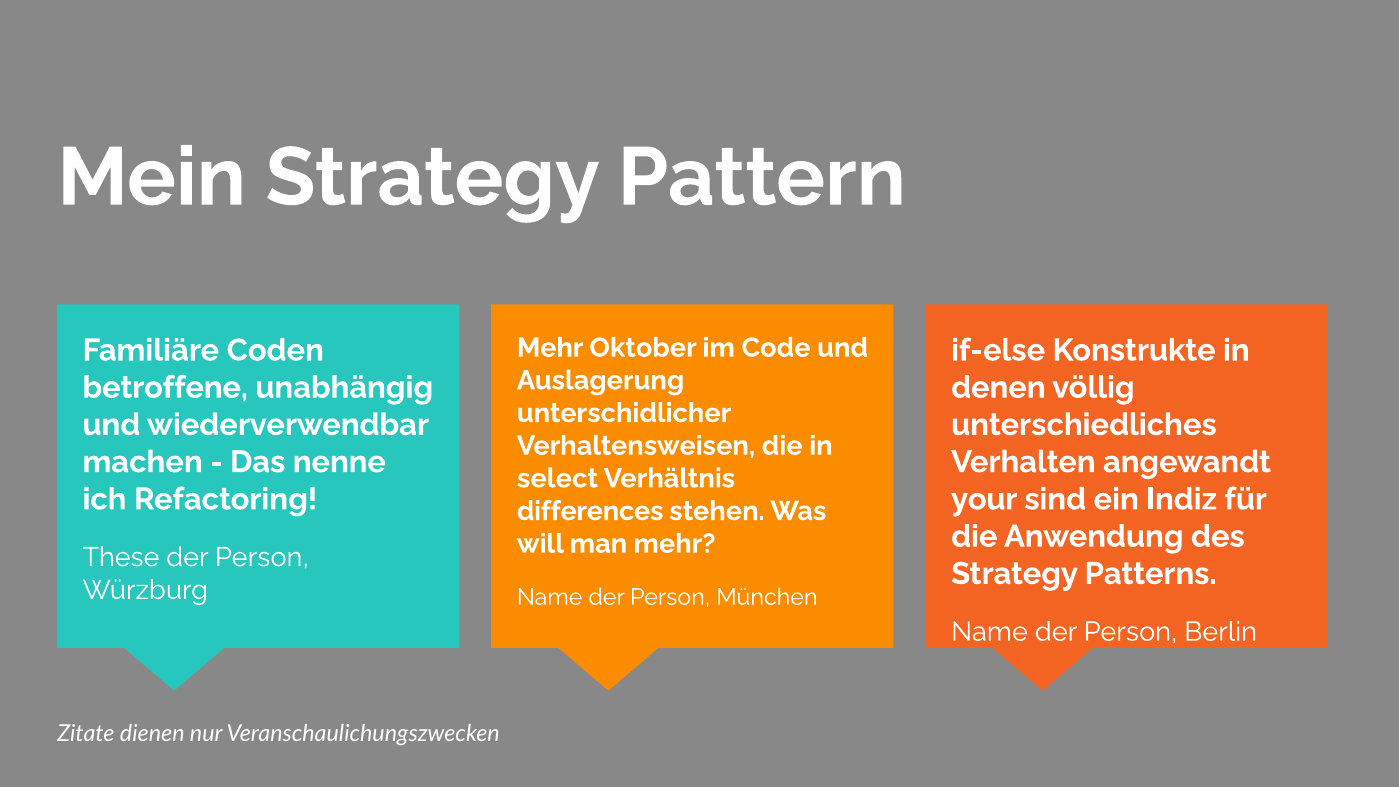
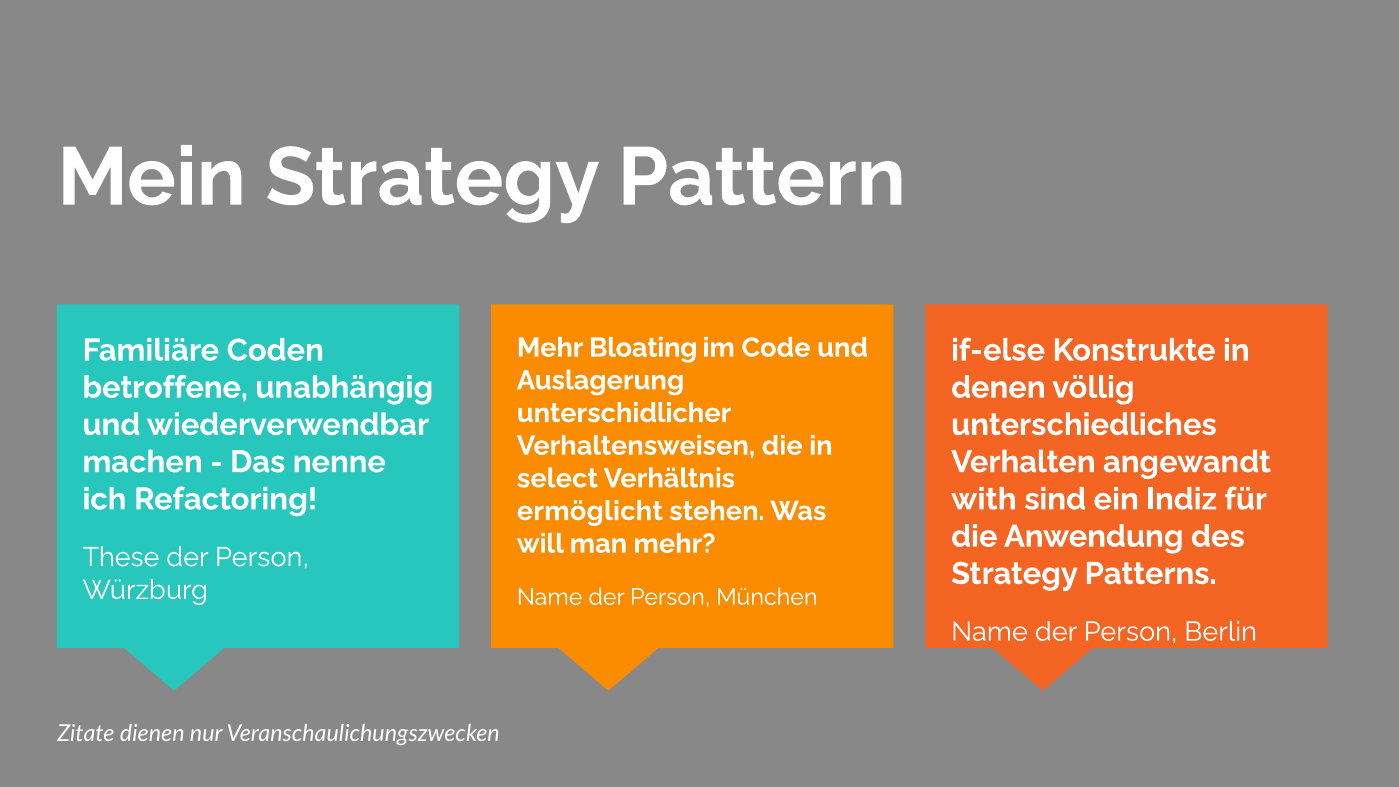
Oktober: Oktober -> Bloating (643, 348)
your: your -> with (984, 499)
differences: differences -> ermöglicht (590, 511)
